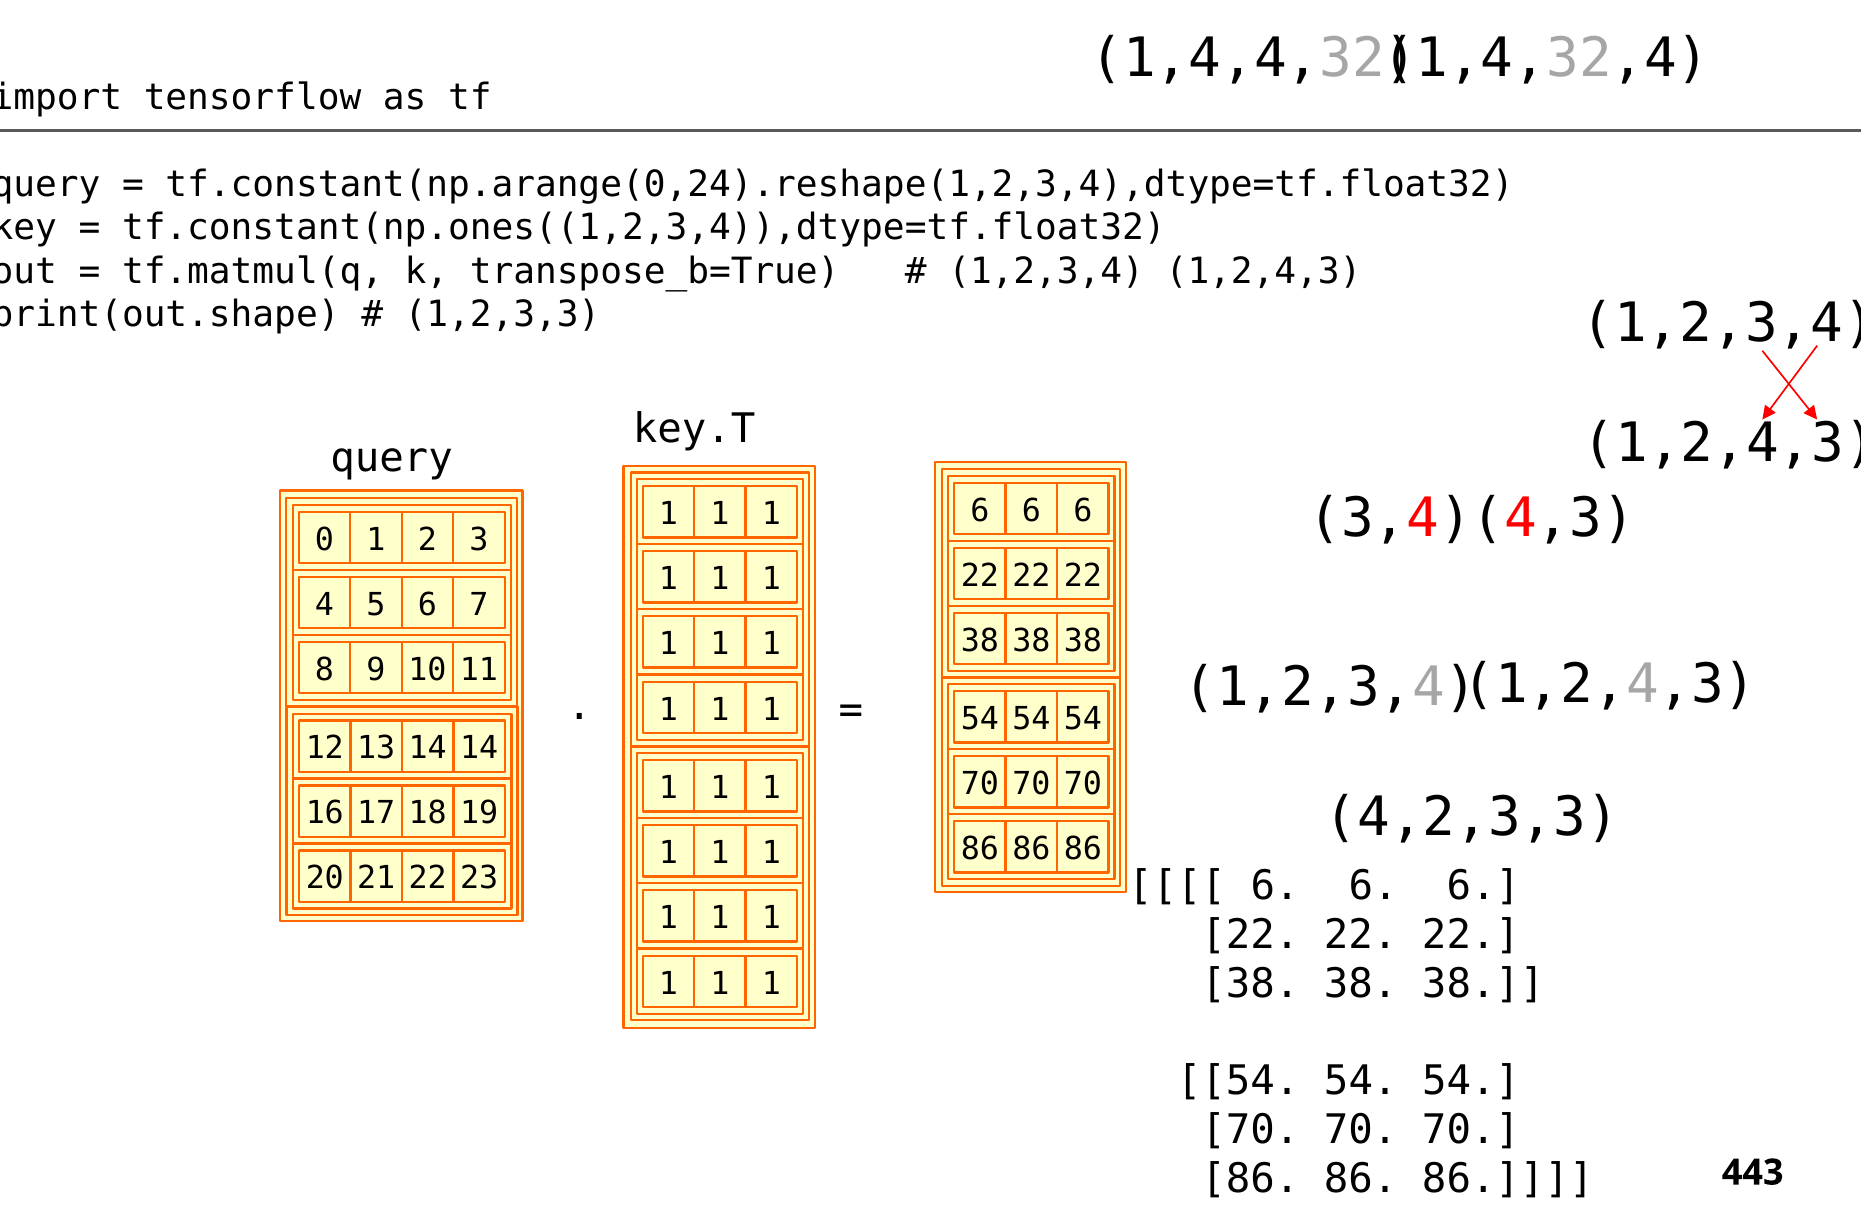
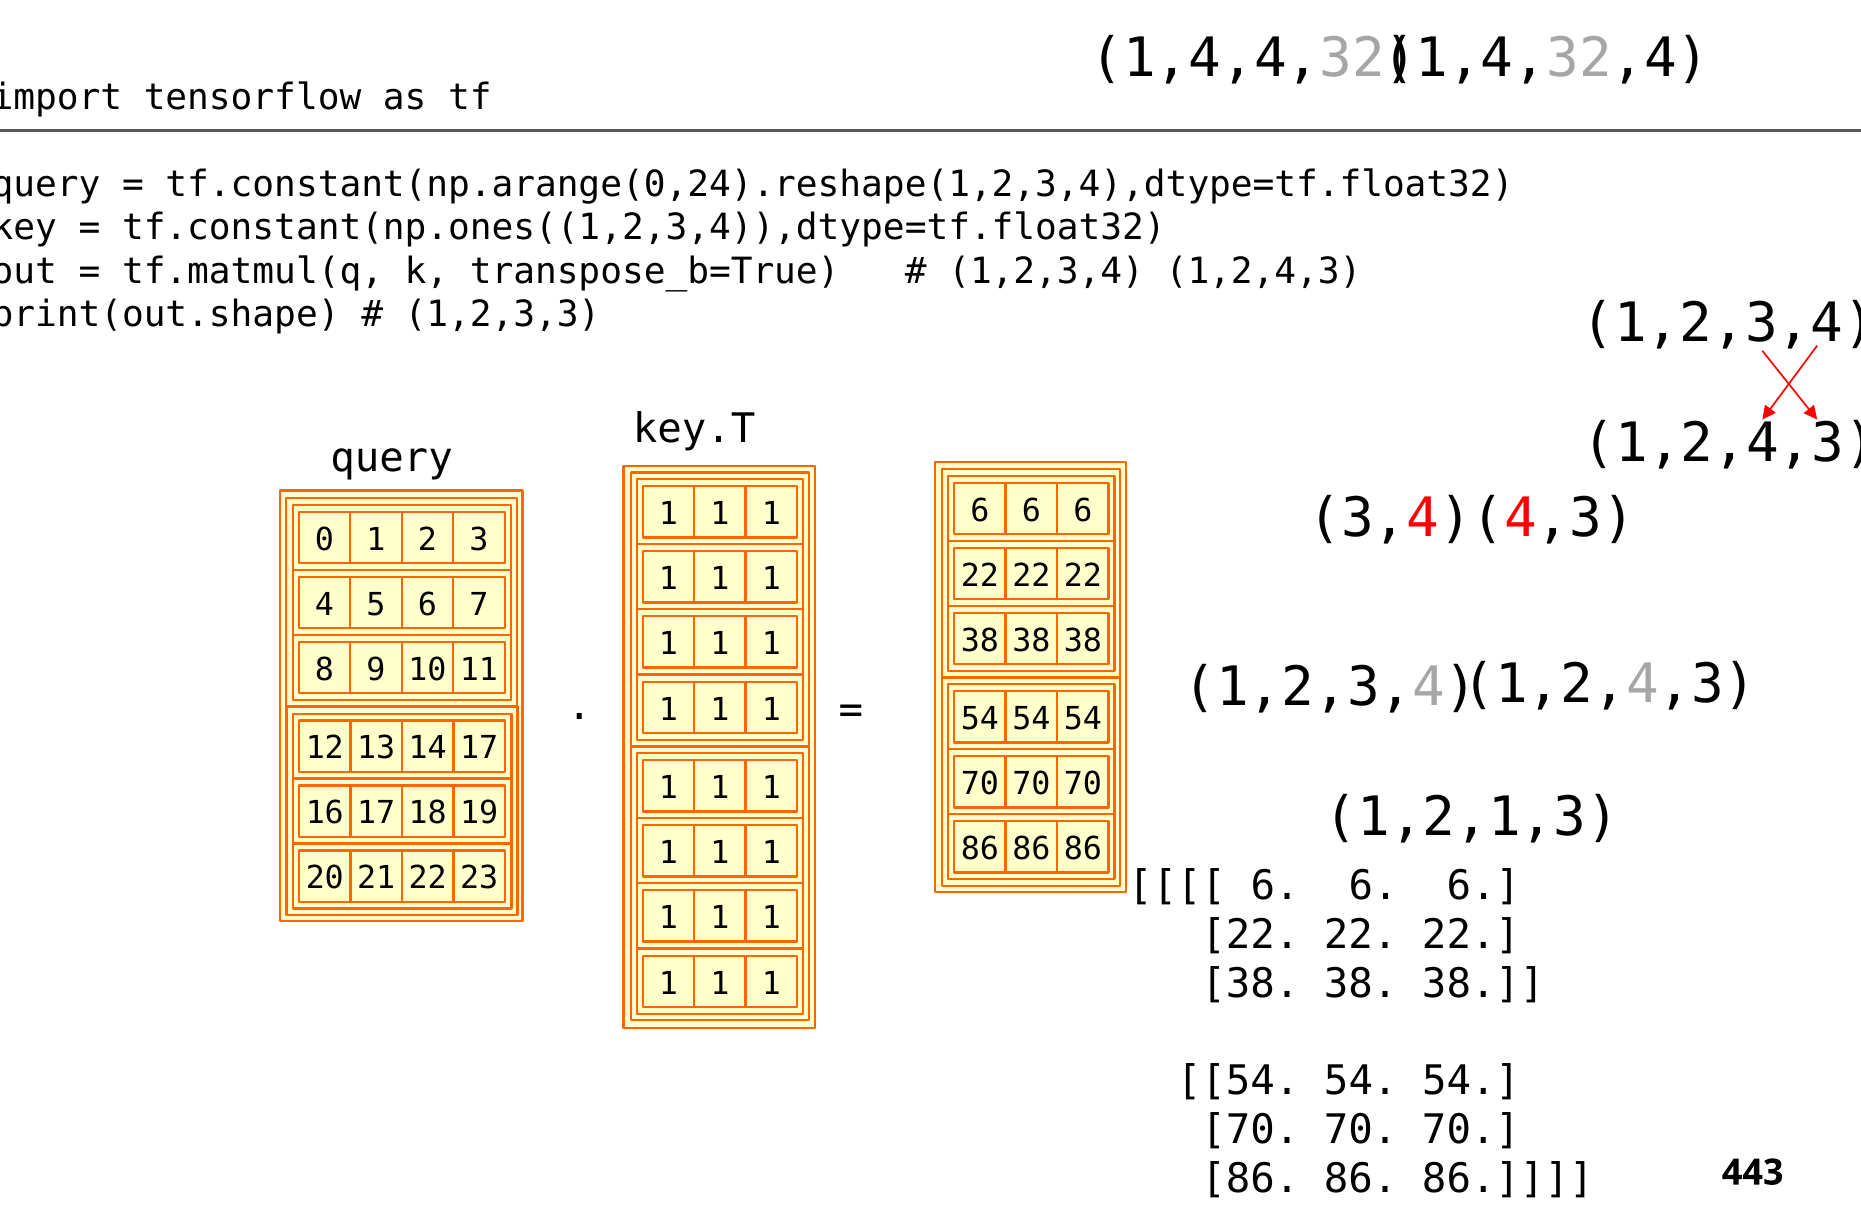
14 14: 14 -> 17 (479, 749)
4,2,3,3: 4,2,3,3 -> 1,2,1,3 (1472, 818)
